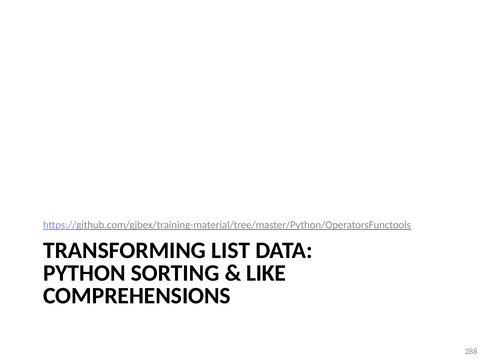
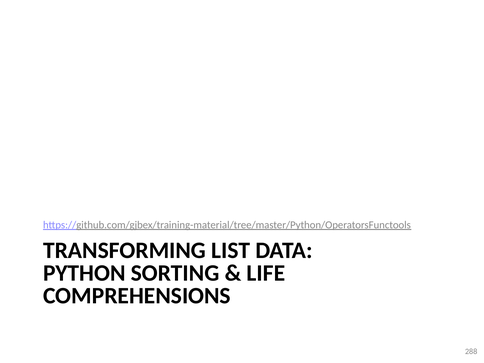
LIKE: LIKE -> LIFE (266, 273)
